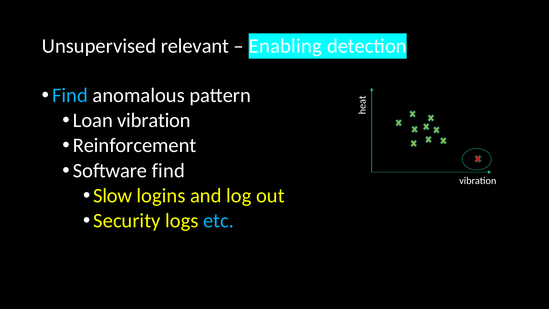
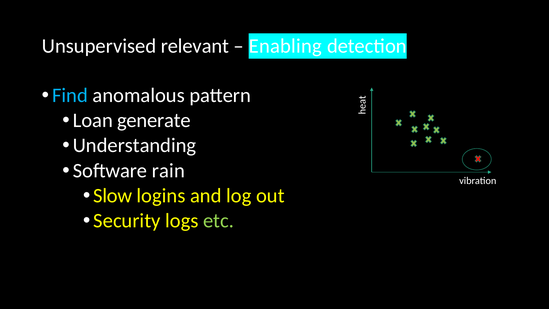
Loan vibration: vibration -> generate (154, 120)
Reinforcement: Reinforcement -> Understanding (135, 145)
Software find: find -> rain (168, 171)
etc colour: light blue -> light green (219, 221)
